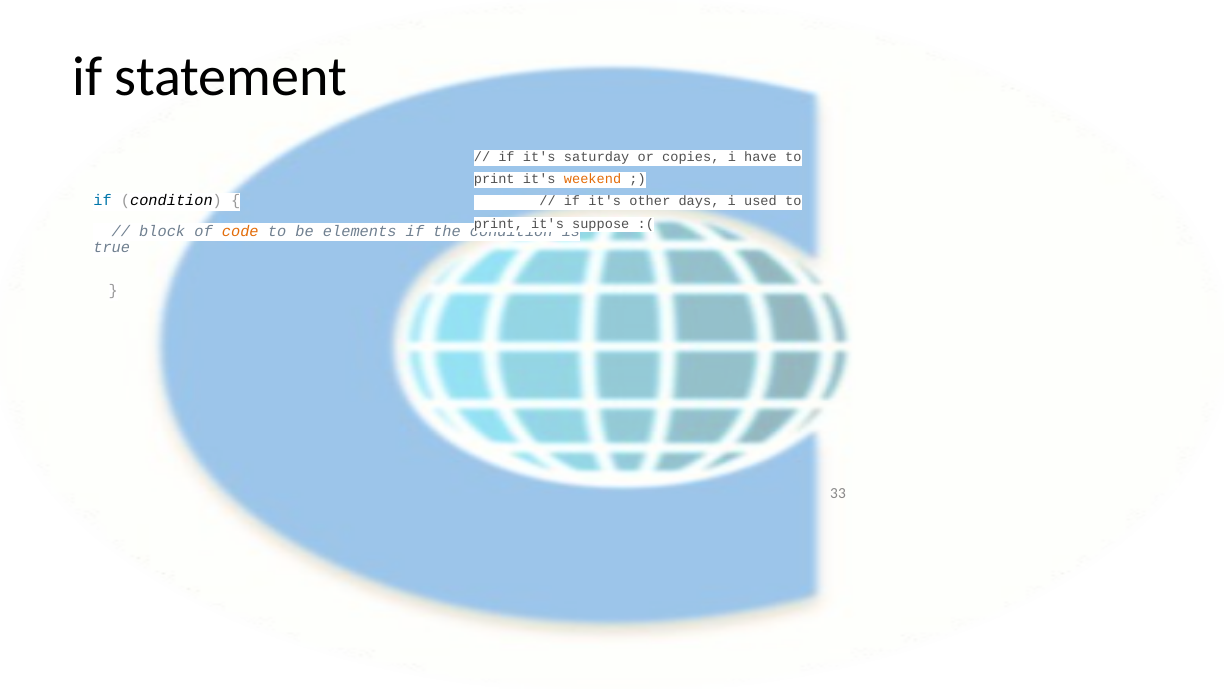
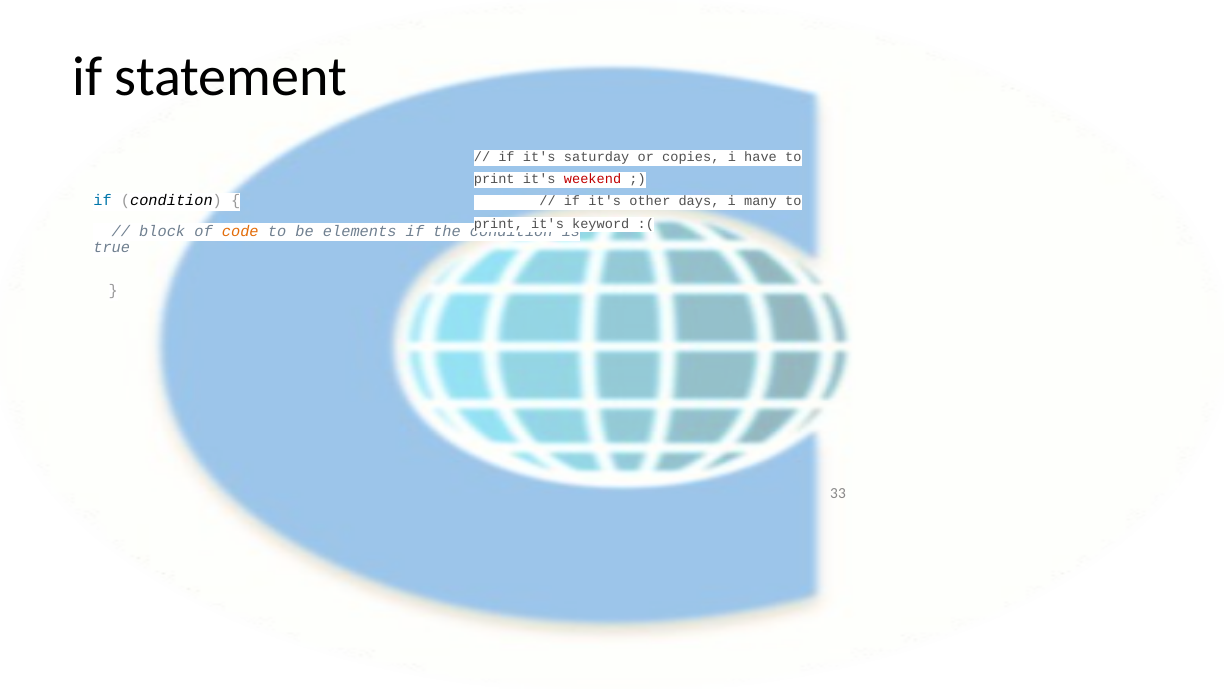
weekend colour: orange -> red (593, 179)
used: used -> many (760, 201)
suppose: suppose -> keyword (601, 223)
